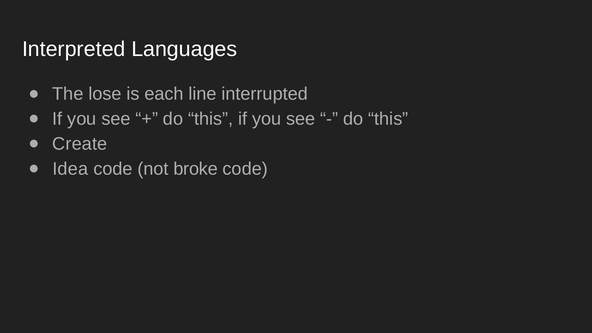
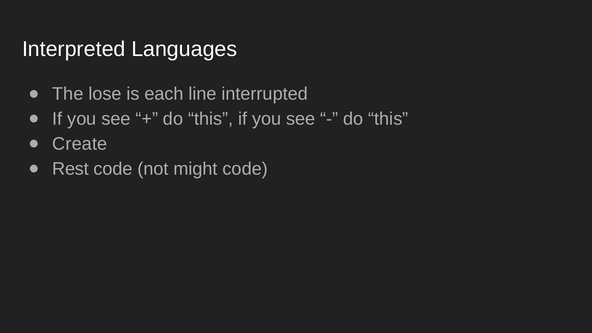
Idea: Idea -> Rest (70, 169)
broke: broke -> might (196, 169)
